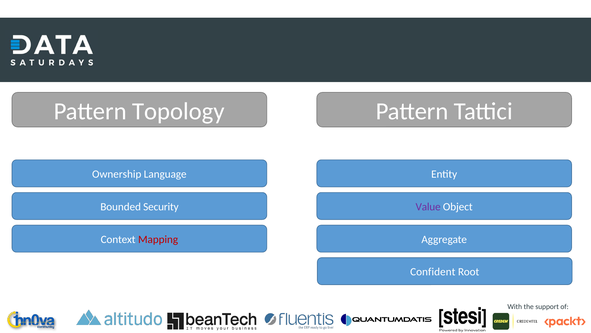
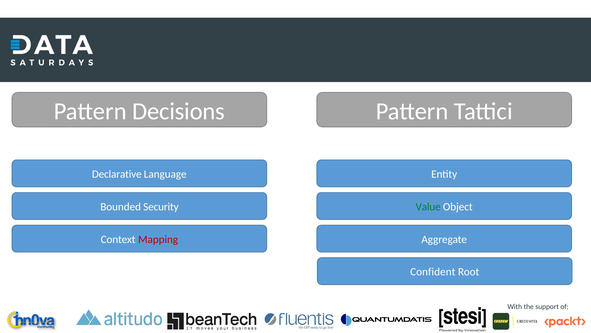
Topology: Topology -> Decisions (179, 111)
Ownership: Ownership -> Declarative (117, 174)
Value colour: purple -> green (428, 206)
